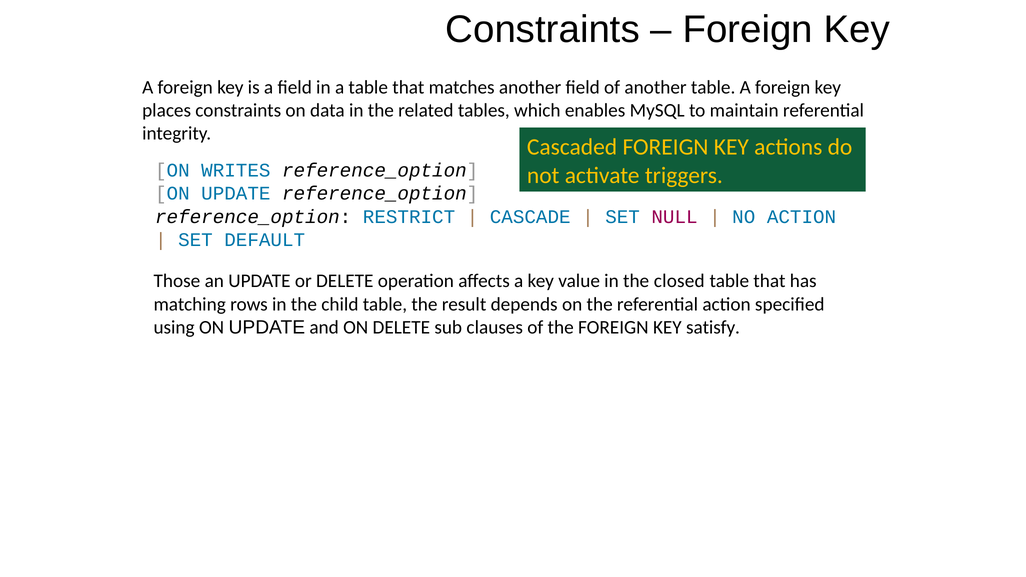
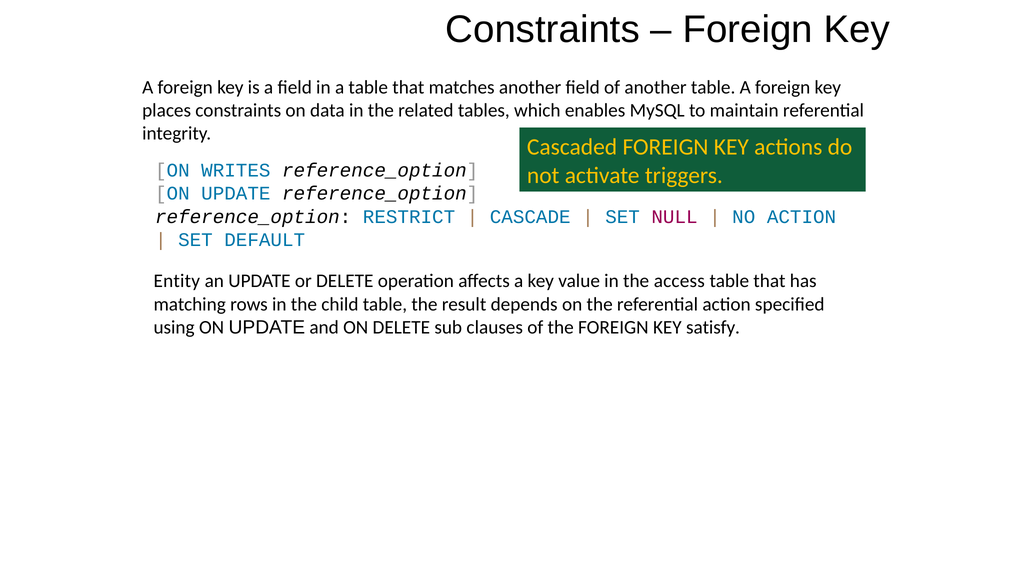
Those: Those -> Entity (177, 281)
closed: closed -> access (679, 281)
